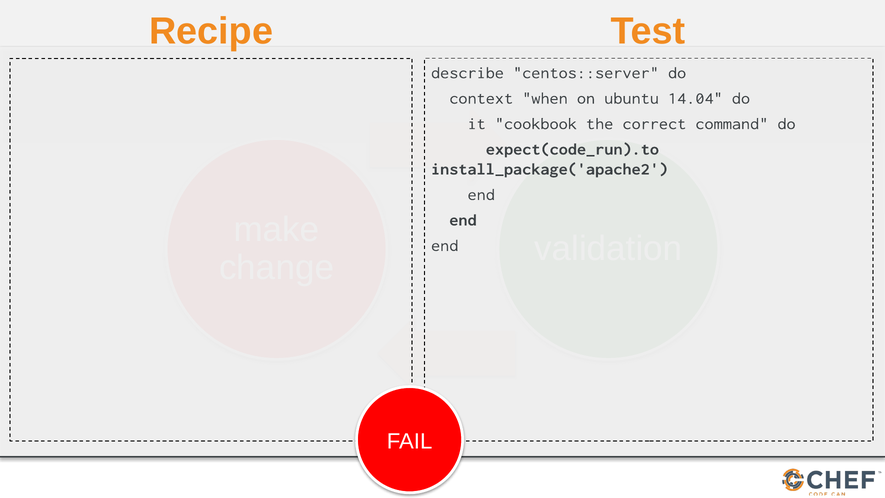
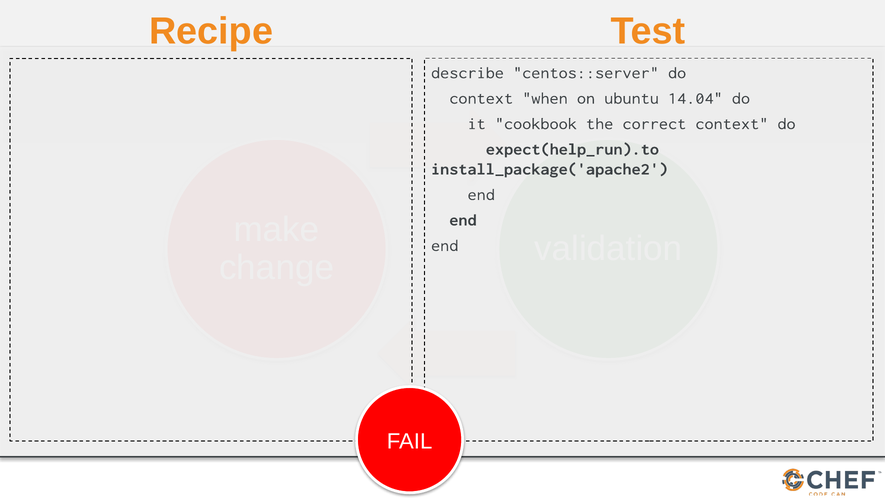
correct command: command -> context (732, 124)
expect(code_run).to: expect(code_run).to -> expect(help_run).to (572, 149)
